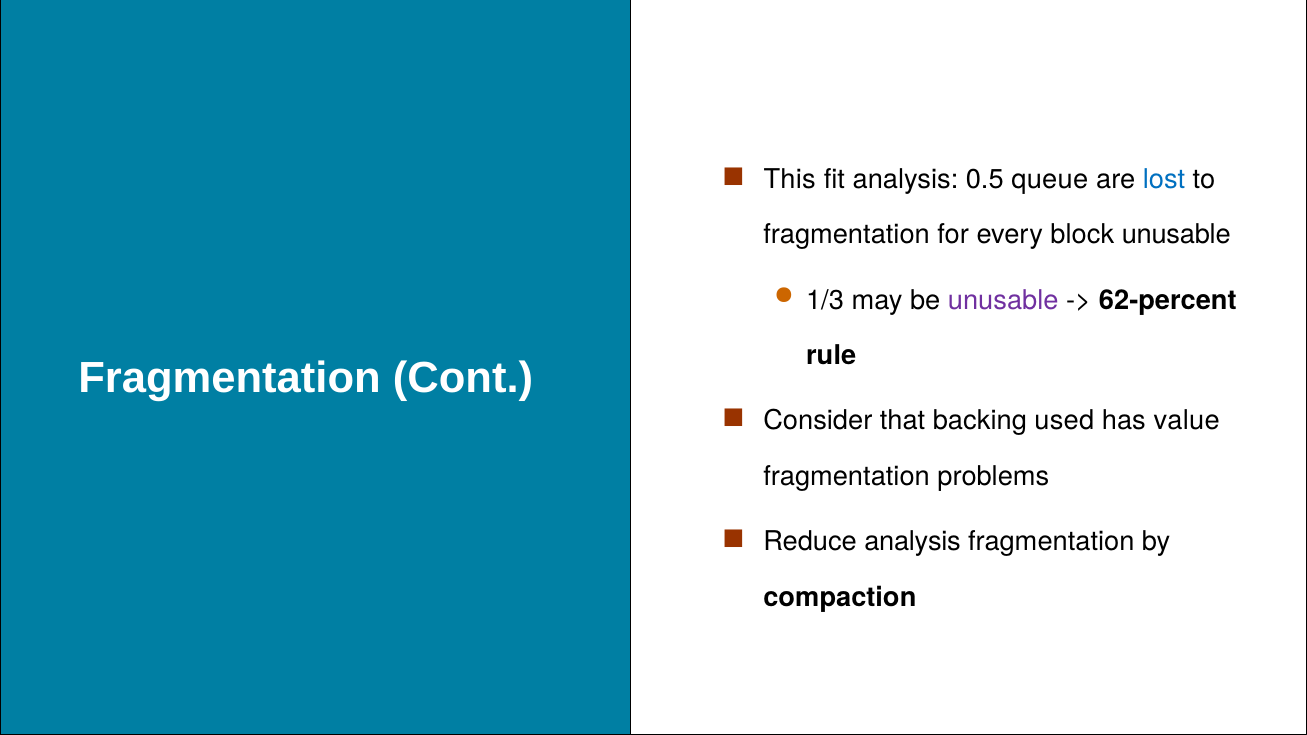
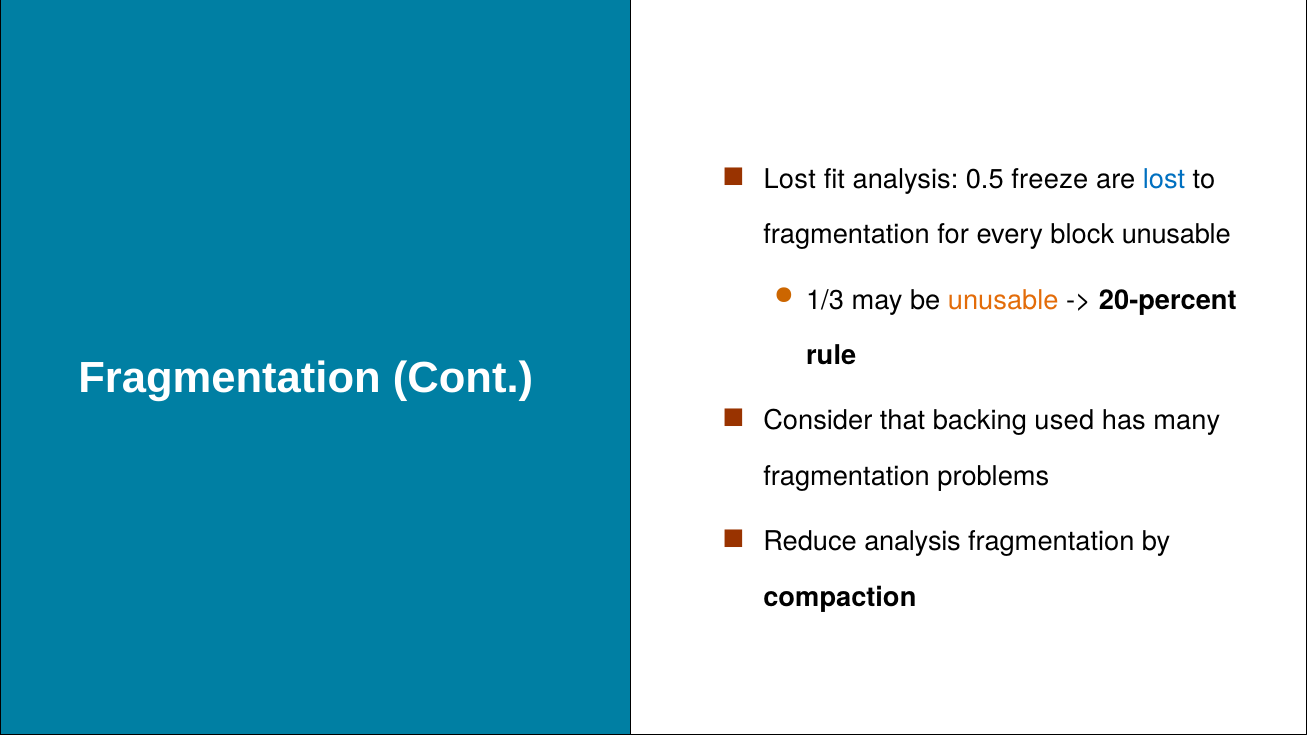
This: This -> Lost (790, 179)
queue: queue -> freeze (1050, 179)
unusable colour: purple -> orange (1003, 300)
62-percent: 62-percent -> 20-percent (1168, 300)
value: value -> many (1187, 421)
